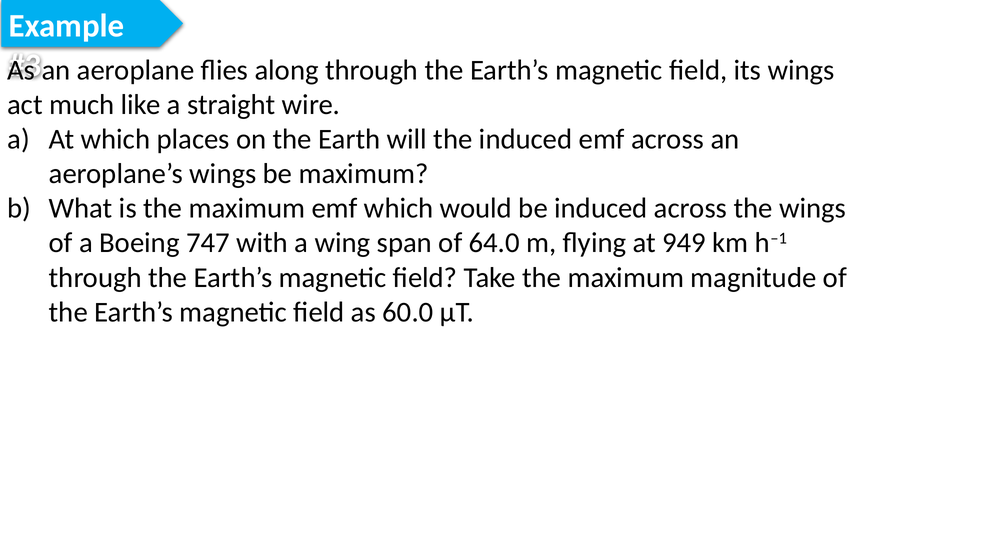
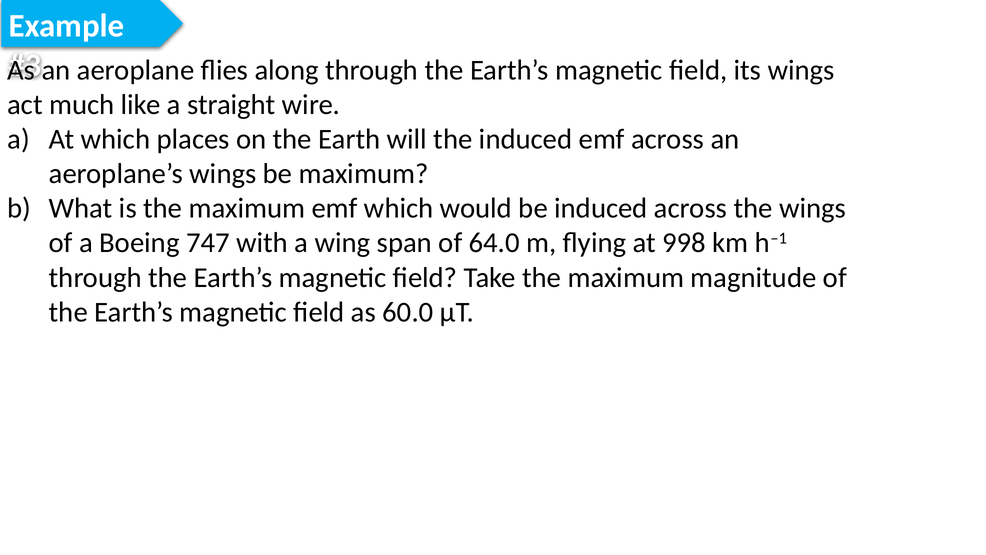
949: 949 -> 998 (684, 243)
